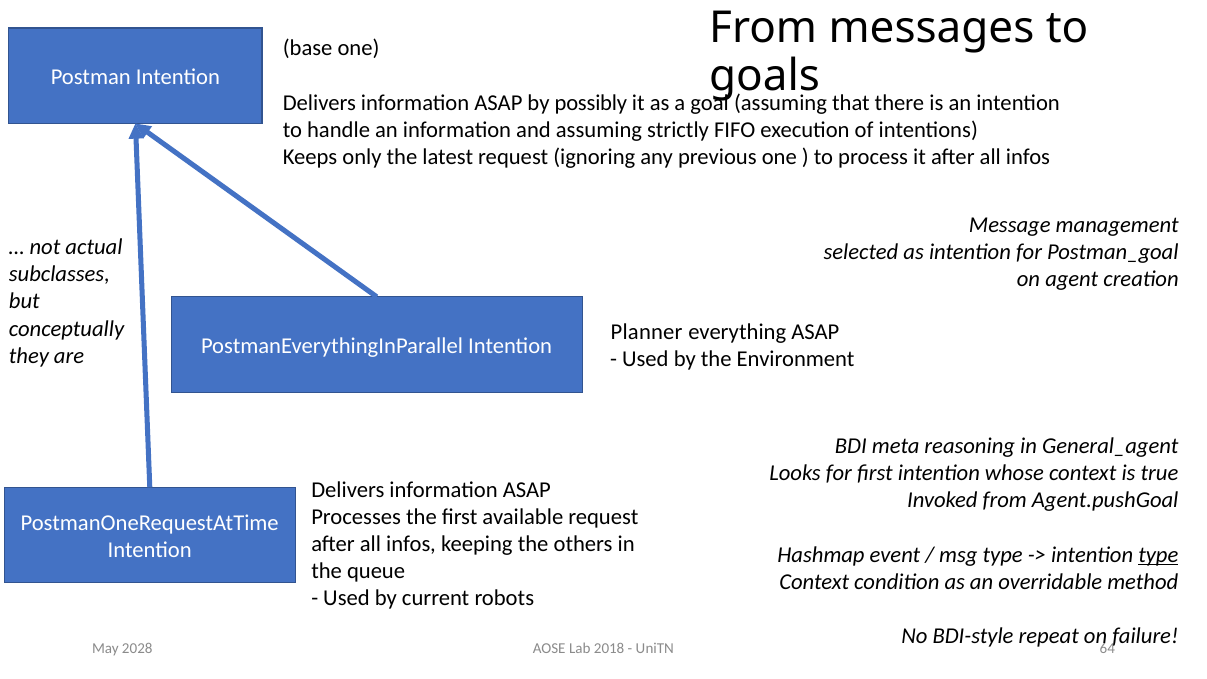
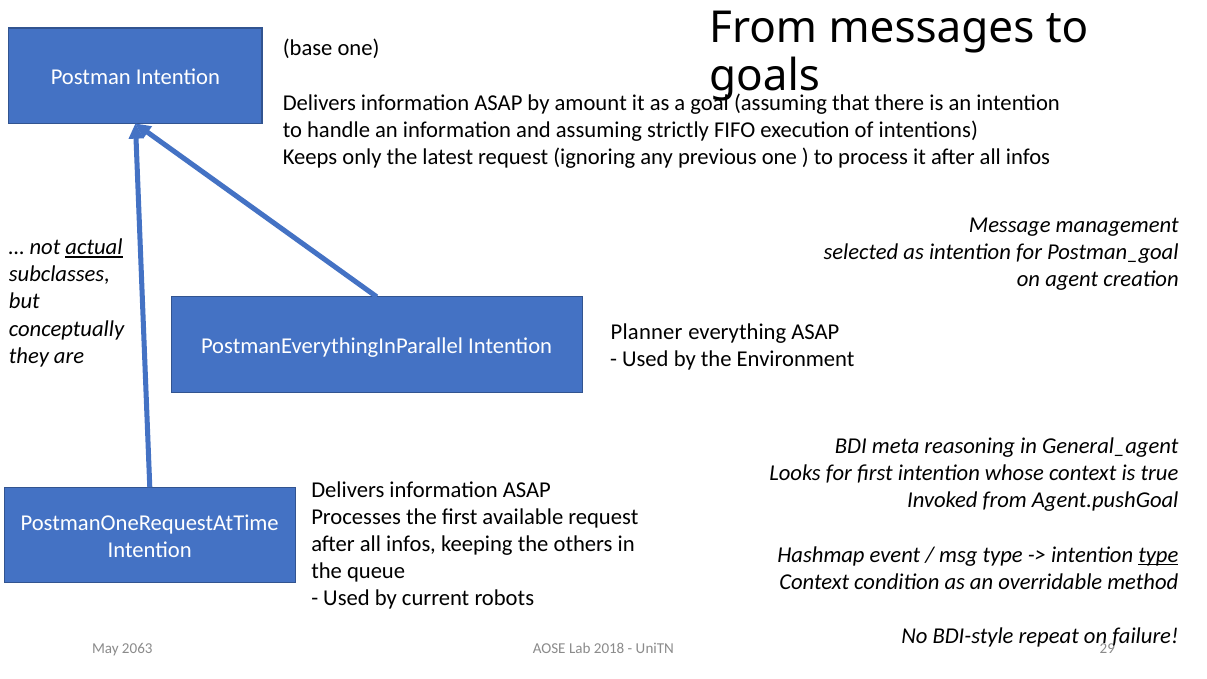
possibly: possibly -> amount (591, 103)
actual underline: none -> present (94, 247)
64: 64 -> 29 (1107, 648)
2028: 2028 -> 2063 (137, 648)
